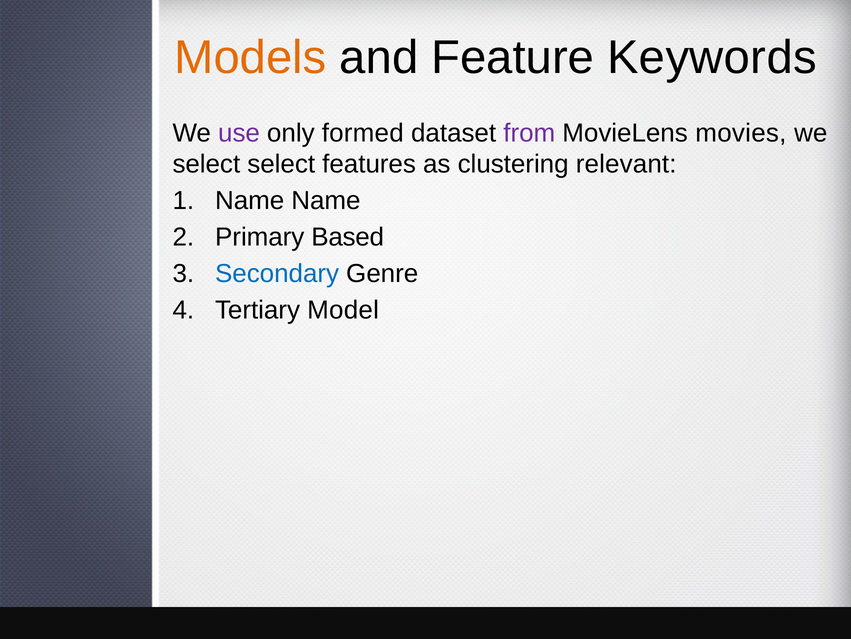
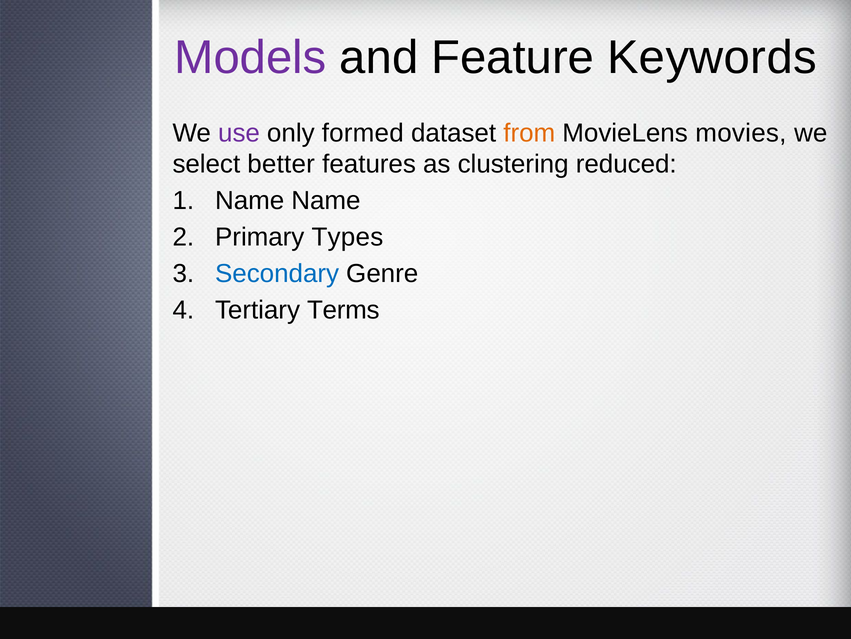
Models colour: orange -> purple (250, 58)
from colour: purple -> orange (529, 133)
select select: select -> better (281, 164)
relevant: relevant -> reduced (626, 164)
Based: Based -> Types (347, 237)
Model: Model -> Terms (343, 310)
